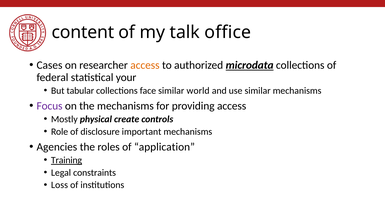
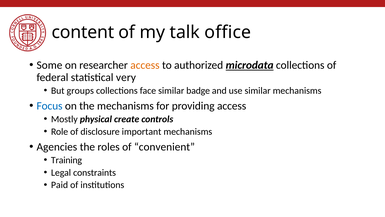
Cases: Cases -> Some (49, 65)
your: your -> very (126, 77)
tabular: tabular -> groups (80, 90)
world: world -> badge (198, 90)
Focus colour: purple -> blue (50, 106)
application: application -> convenient (164, 147)
Training underline: present -> none (66, 160)
Loss: Loss -> Paid (60, 185)
